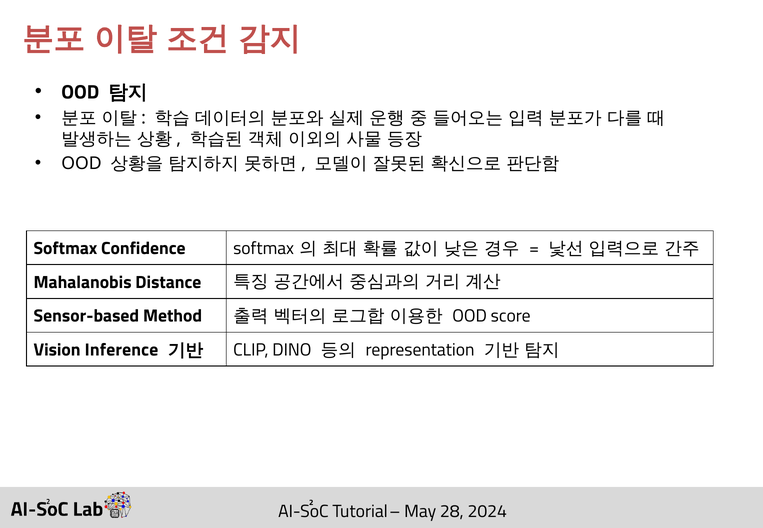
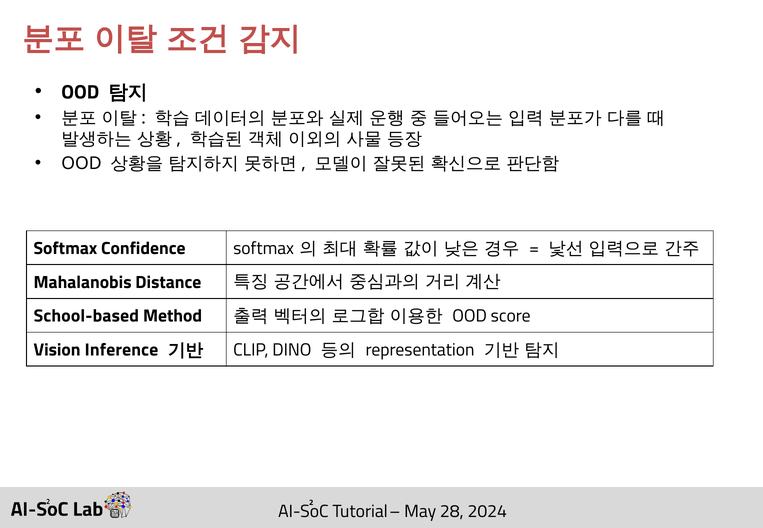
Sensor-based: Sensor-based -> School-based (86, 316)
